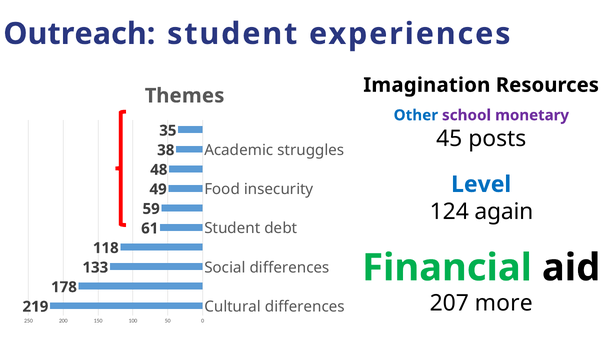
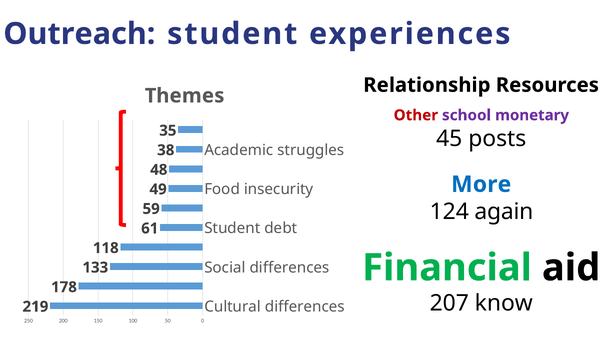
Imagination: Imagination -> Relationship (427, 85)
Other colour: blue -> red (416, 115)
Level: Level -> More (481, 184)
more: more -> know (504, 303)
